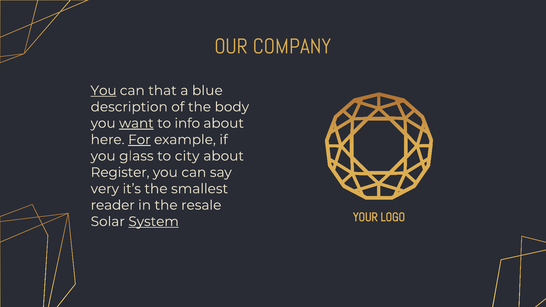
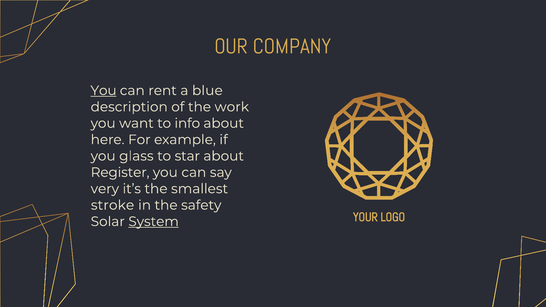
that: that -> rent (163, 91)
body: body -> work (232, 107)
want underline: present -> none (136, 123)
For underline: present -> none (139, 140)
city: city -> star (187, 156)
reader: reader -> stroke (113, 205)
resale: resale -> safety (201, 205)
